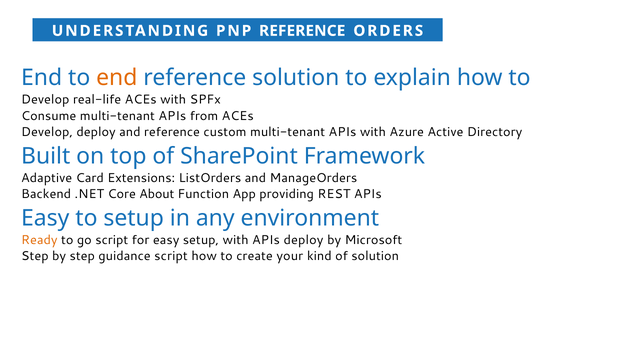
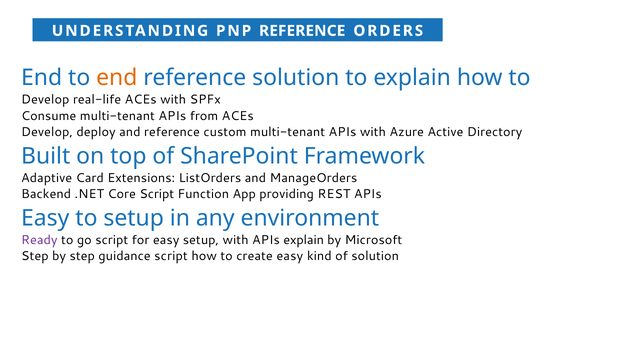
Core About: About -> Script (157, 194)
Ready colour: orange -> purple (39, 240)
APIs deploy: deploy -> explain (304, 240)
create your: your -> easy (290, 256)
